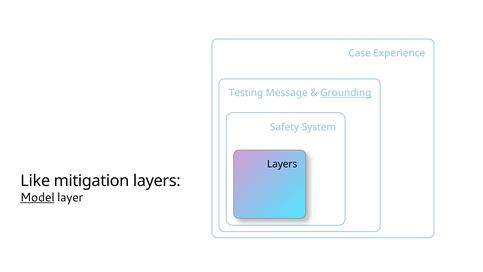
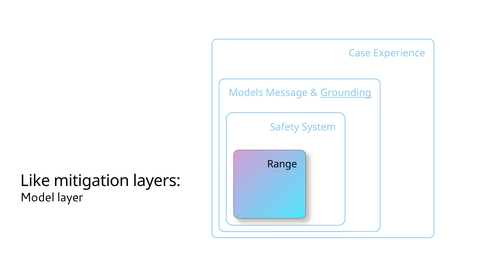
Testing: Testing -> Models (246, 93)
Layers: Layers -> Range (282, 164)
Model underline: present -> none (37, 197)
